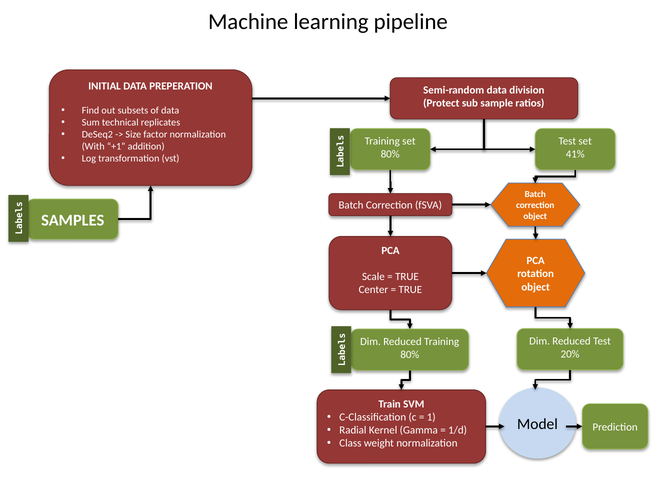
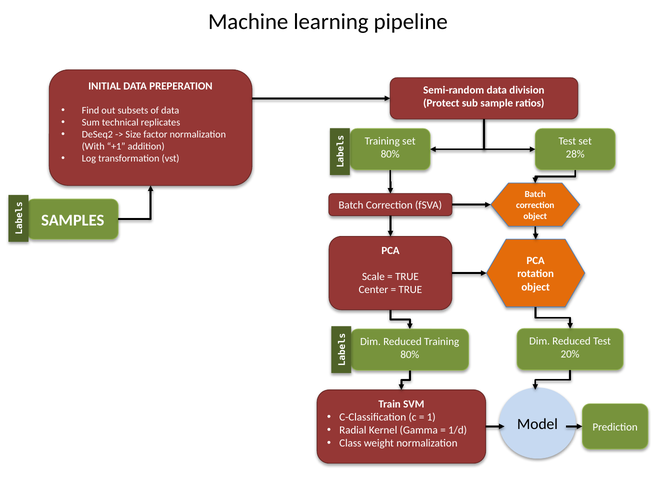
41%: 41% -> 28% (575, 154)
